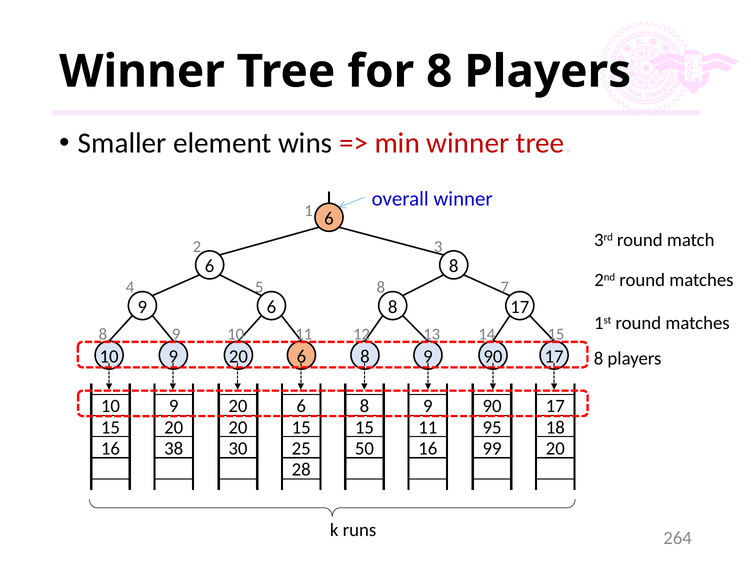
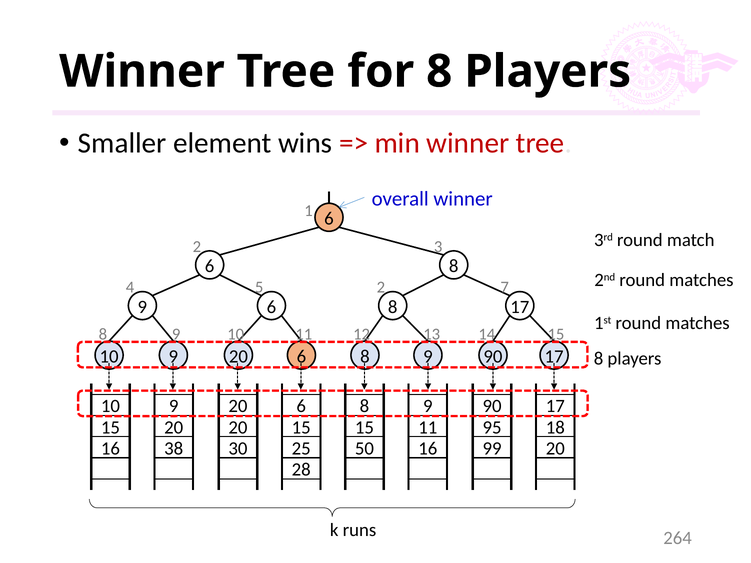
5 8: 8 -> 2 (381, 287)
